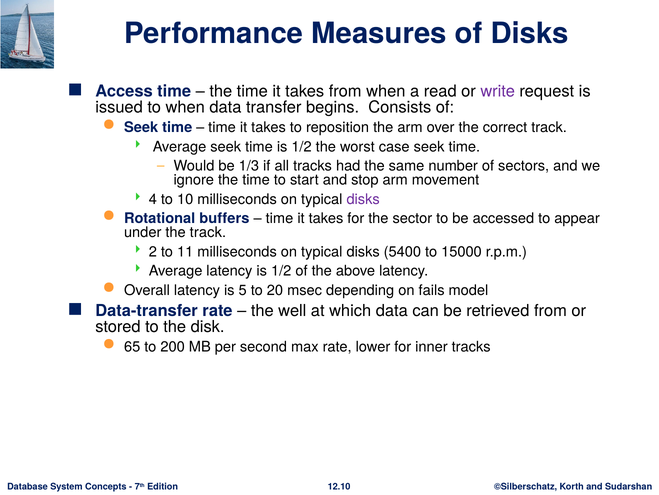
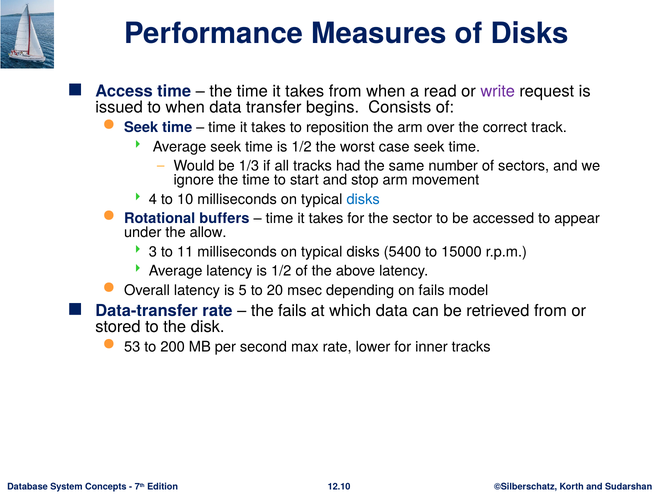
disks colour: purple -> blue (363, 199)
the track: track -> allow (208, 232)
2: 2 -> 3 (153, 252)
the well: well -> fails (292, 311)
65: 65 -> 53 (132, 347)
